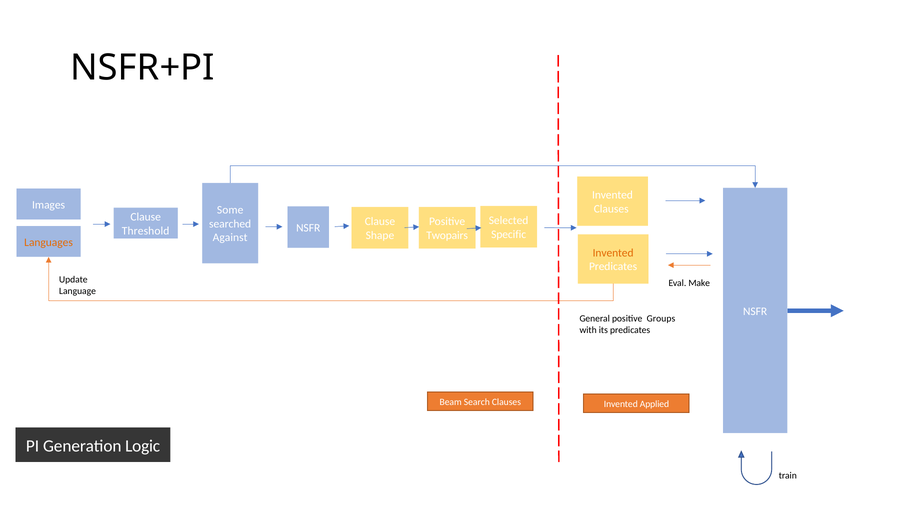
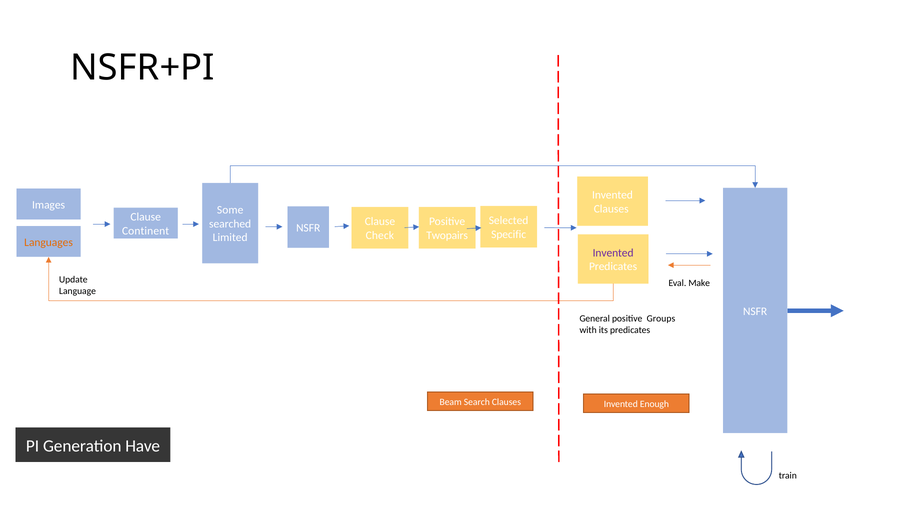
Threshold: Threshold -> Continent (146, 231)
Shape: Shape -> Check (380, 235)
Against: Against -> Limited (230, 238)
Invented colour: orange -> purple (613, 253)
Applied: Applied -> Enough (654, 404)
Logic: Logic -> Have (143, 446)
